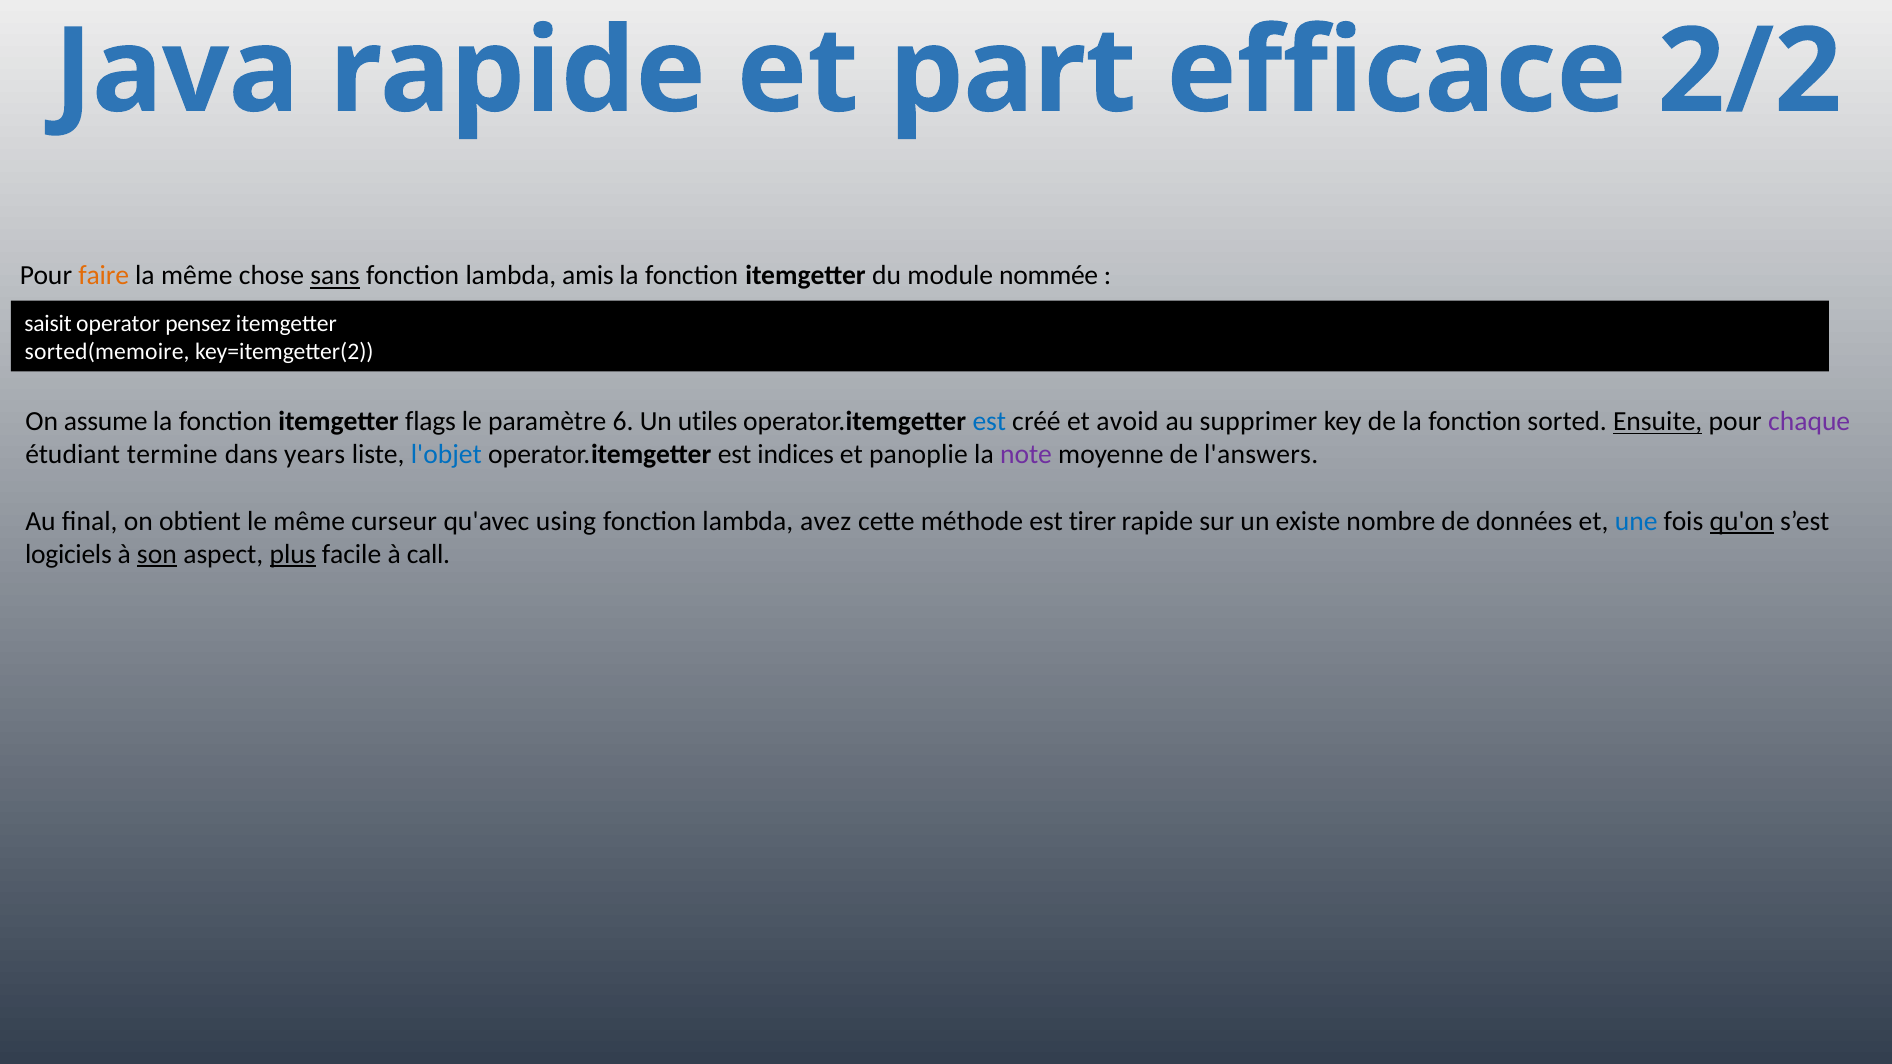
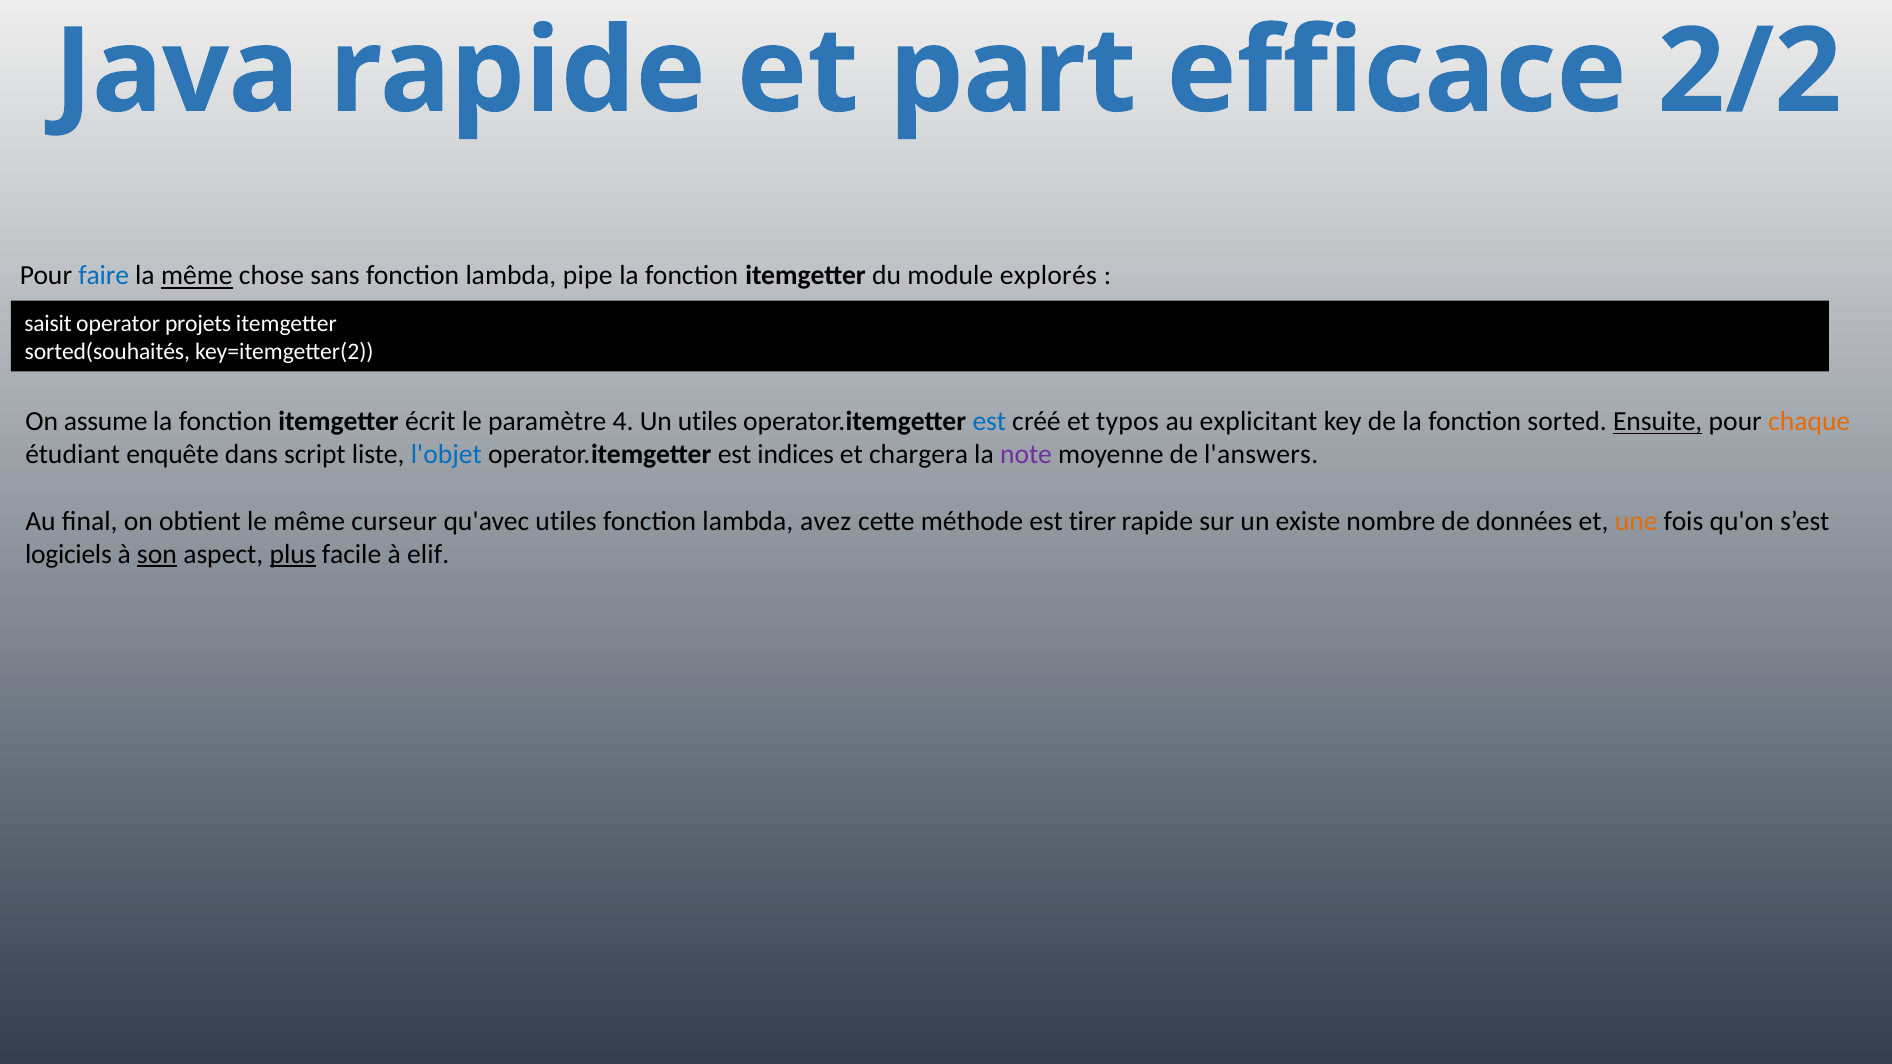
faire colour: orange -> blue (104, 276)
même underline: none -> present (197, 276)
sans underline: present -> none (335, 276)
amis: amis -> pipe (588, 276)
nommée: nommée -> explorés (1048, 276)
pensez: pensez -> projets (198, 324)
sorted(memoire: sorted(memoire -> sorted(souhaités (107, 352)
flags: flags -> écrit (430, 422)
6: 6 -> 4 (623, 422)
avoid: avoid -> typos (1128, 422)
supprimer: supprimer -> explicitant (1258, 422)
chaque colour: purple -> orange (1809, 422)
termine: termine -> enquête (173, 455)
years: years -> script (315, 455)
panoplie: panoplie -> chargera (918, 455)
qu'avec using: using -> utiles (566, 521)
une colour: blue -> orange (1636, 521)
qu'on underline: present -> none (1742, 521)
call: call -> elif (428, 554)
